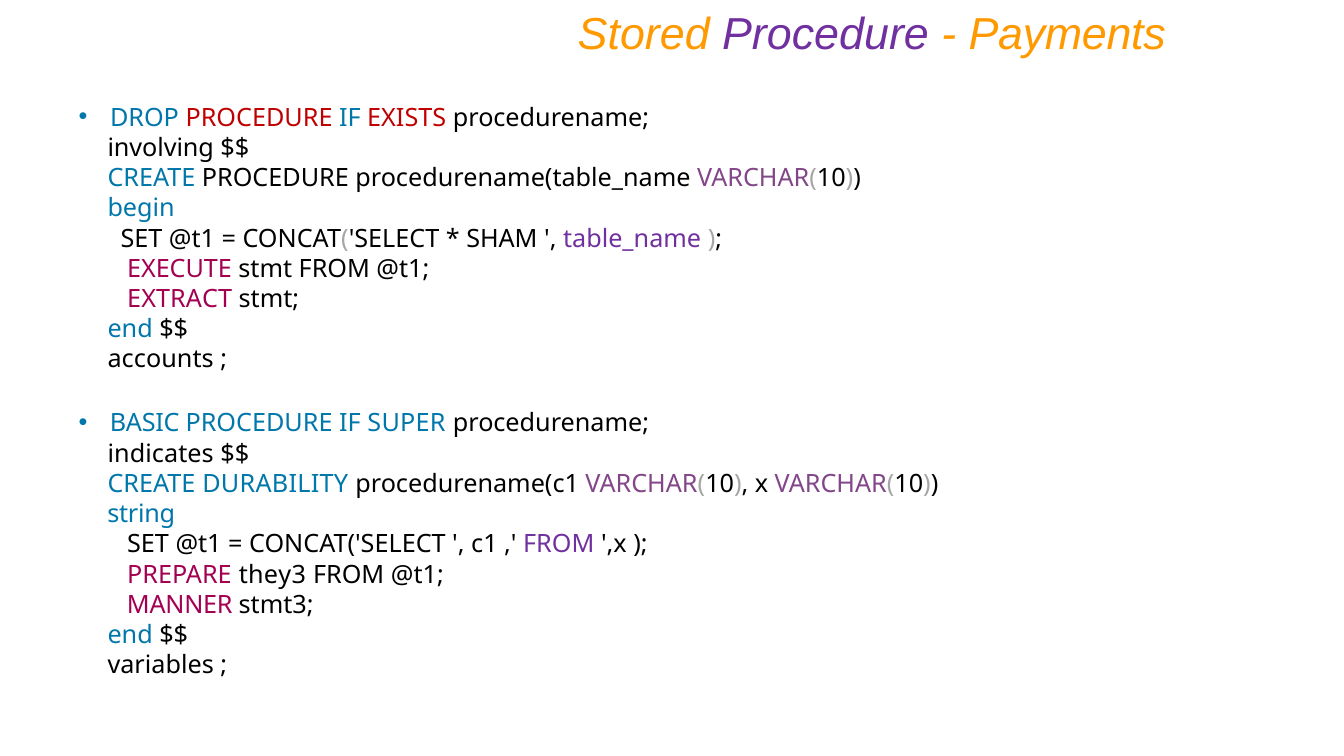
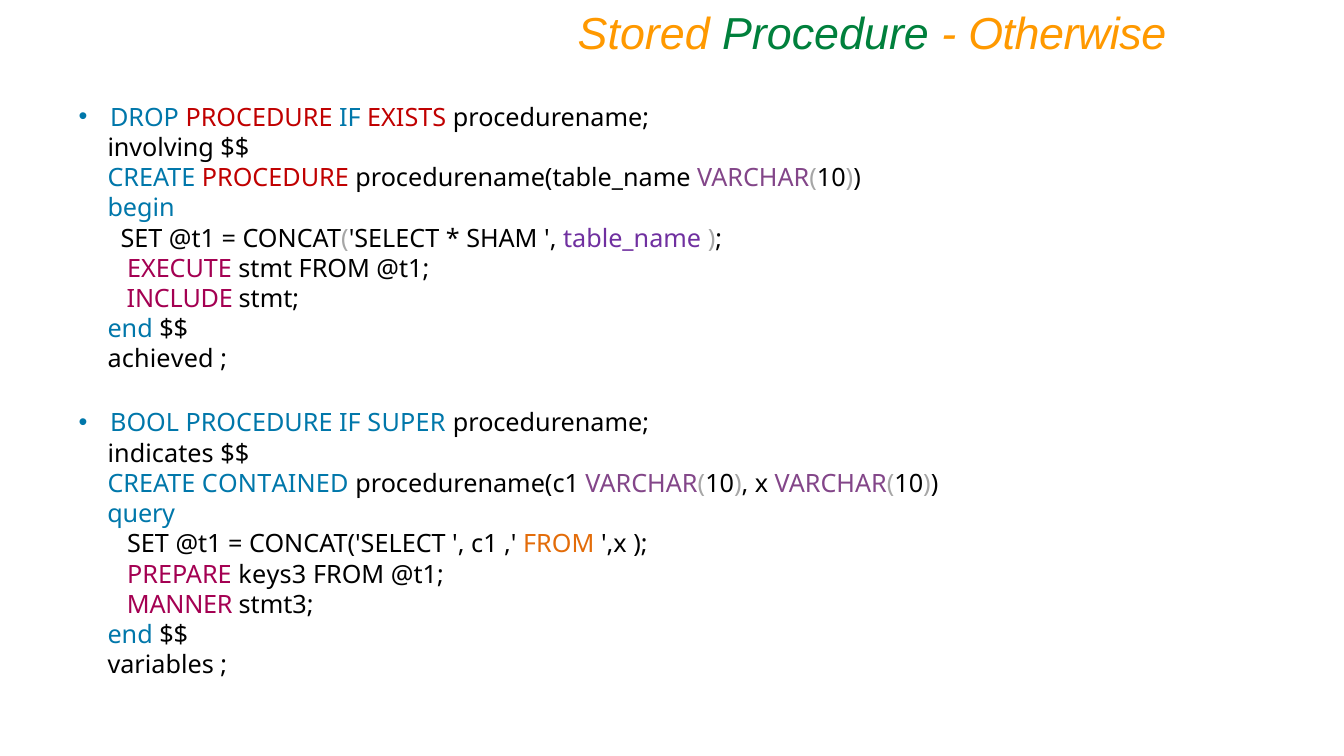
Procedure colour: purple -> green (825, 35)
Payments: Payments -> Otherwise (1067, 35)
PROCEDURE colour: black -> red (275, 178)
EXTRACT: EXTRACT -> INCLUDE (180, 299)
accounts: accounts -> achieved (161, 360)
BASIC: BASIC -> BOOL (145, 424)
DURABILITY: DURABILITY -> CONTAINED (275, 484)
string: string -> query (141, 514)
FROM colour: purple -> orange (559, 545)
they3: they3 -> keys3 (272, 575)
